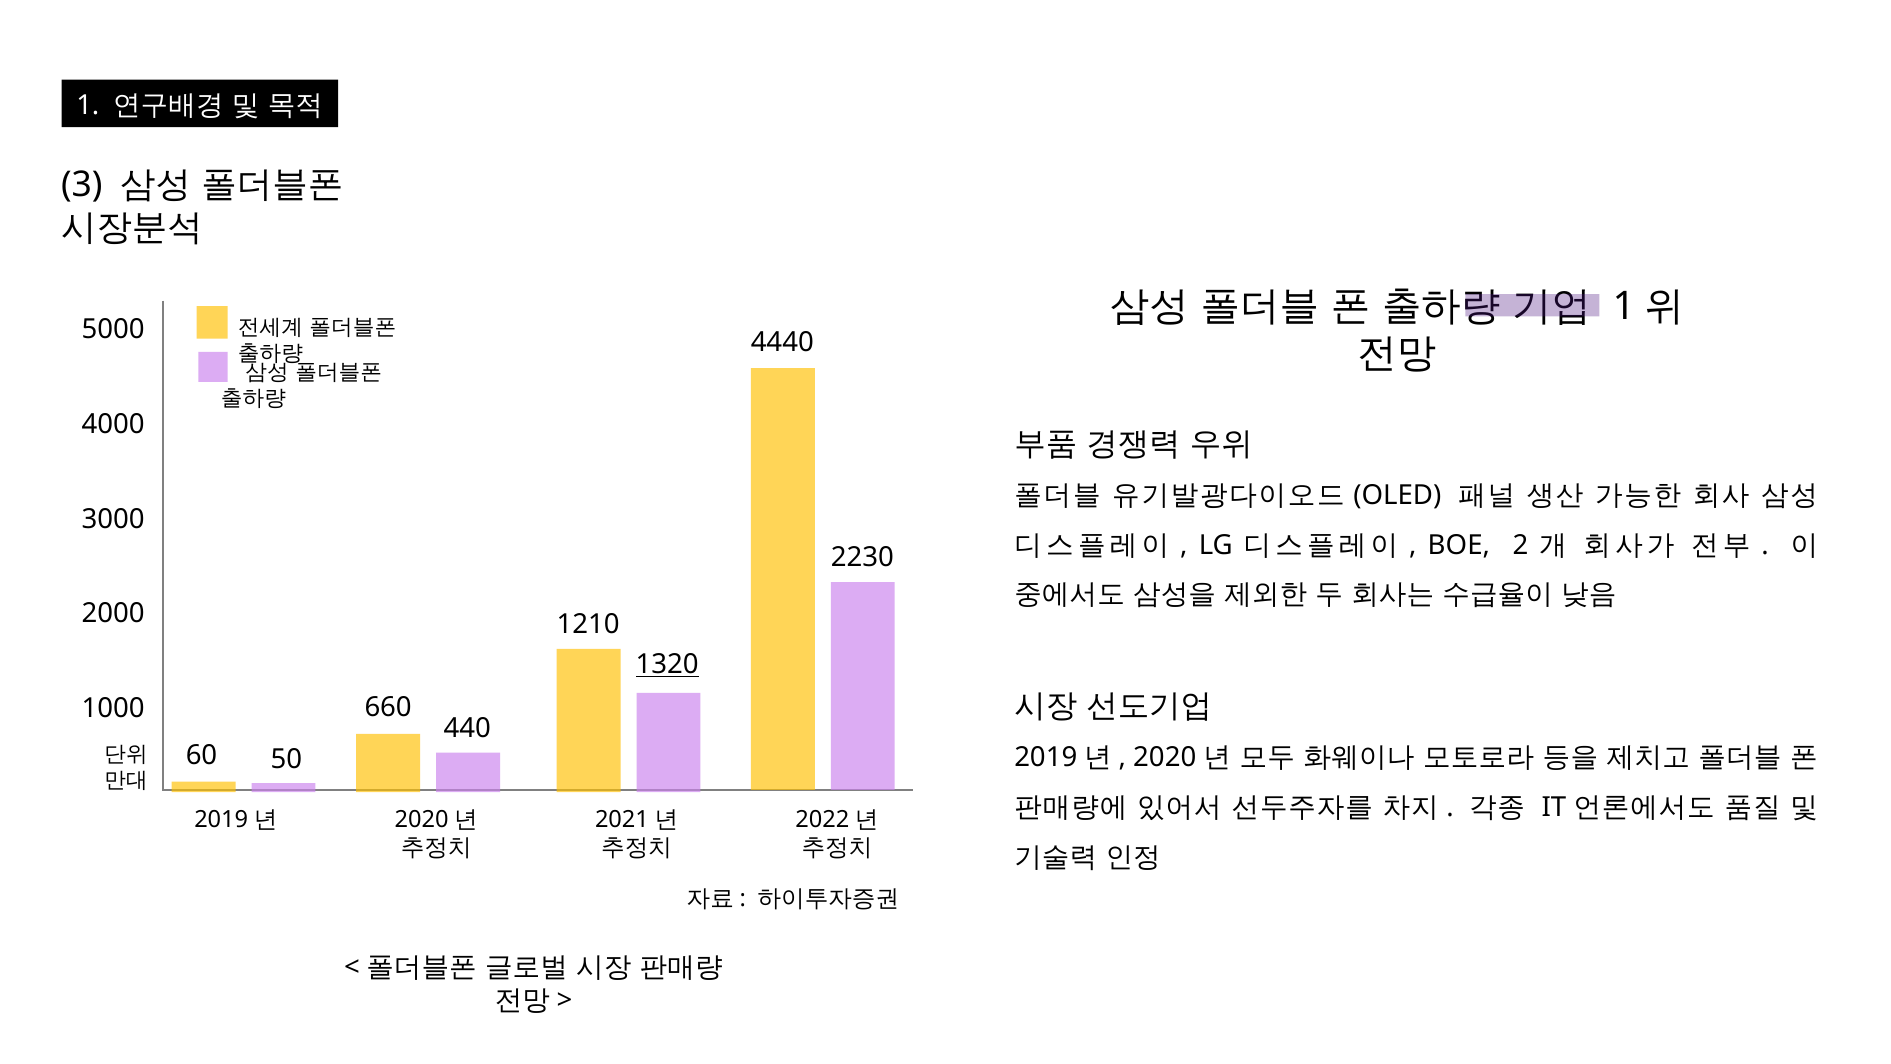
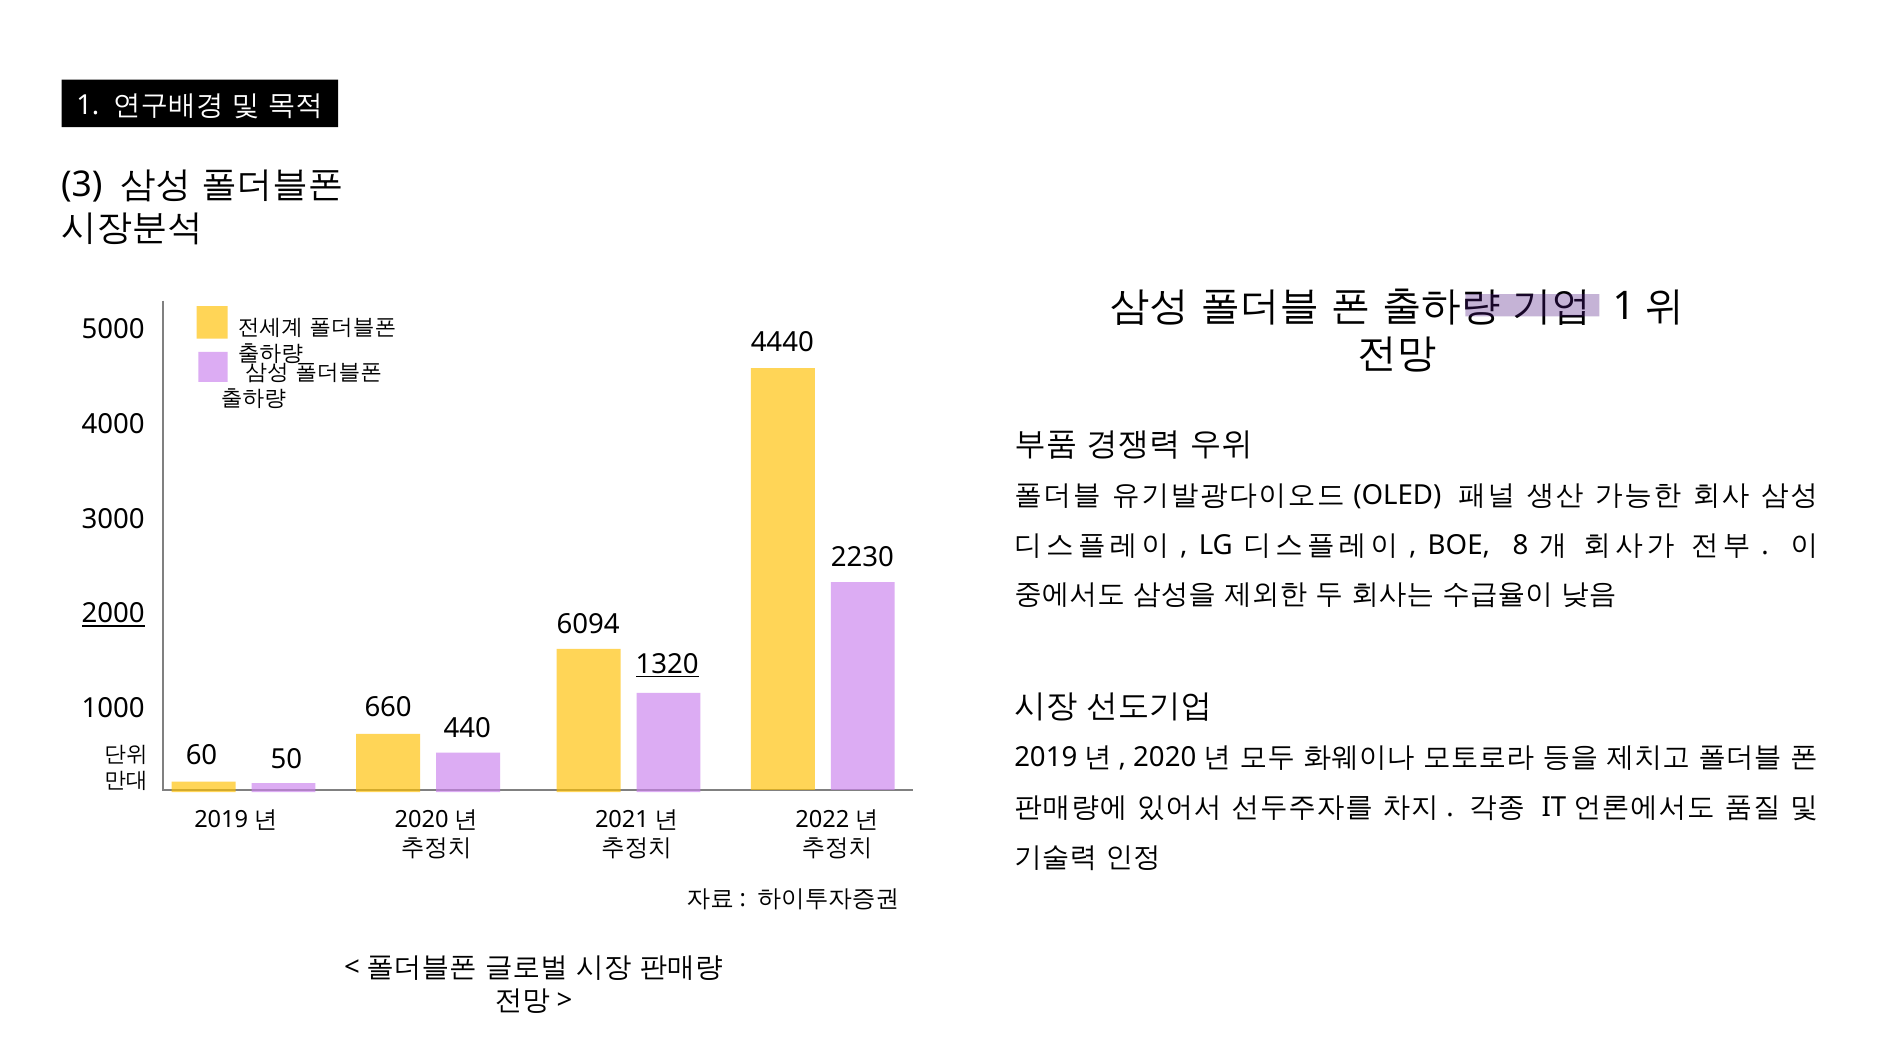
2: 2 -> 8 (1521, 545)
2000 underline: none -> present (113, 614)
1210: 1210 -> 6094 (588, 624)
